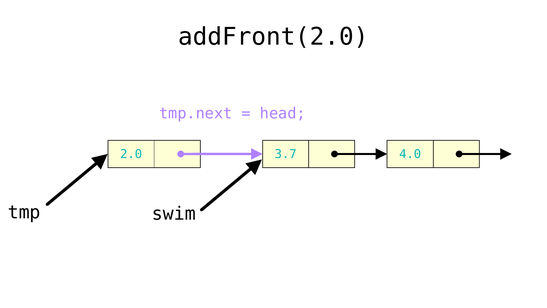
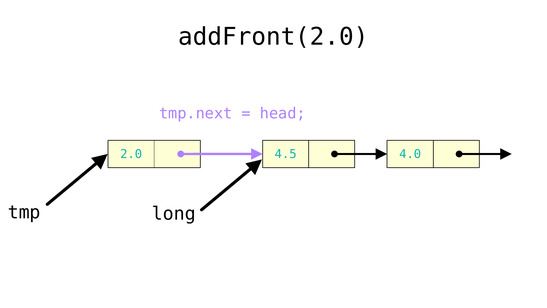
3.7: 3.7 -> 4.5 (286, 154)
swim: swim -> long (174, 214)
